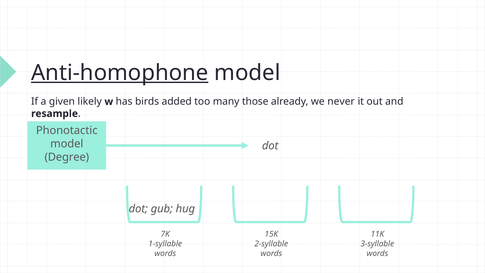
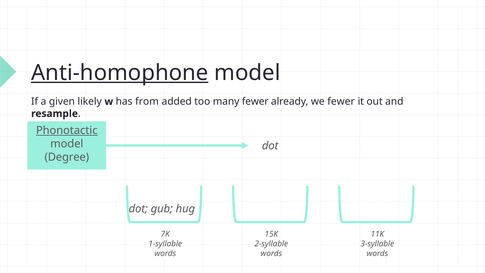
birds: birds -> from (147, 102)
many those: those -> fewer (255, 102)
we never: never -> fewer (341, 102)
Phonotactic underline: none -> present (67, 131)
